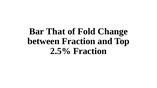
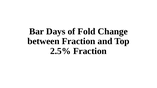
That: That -> Days (56, 31)
